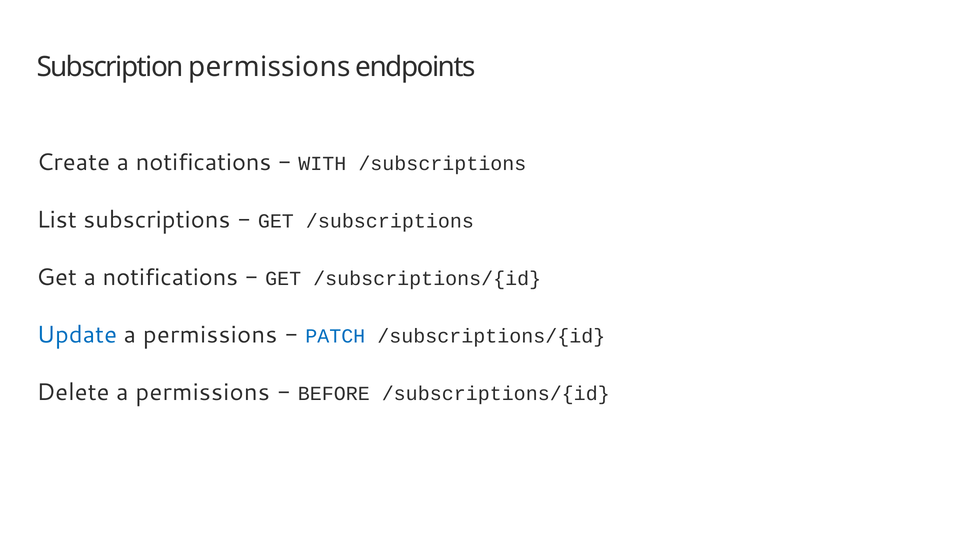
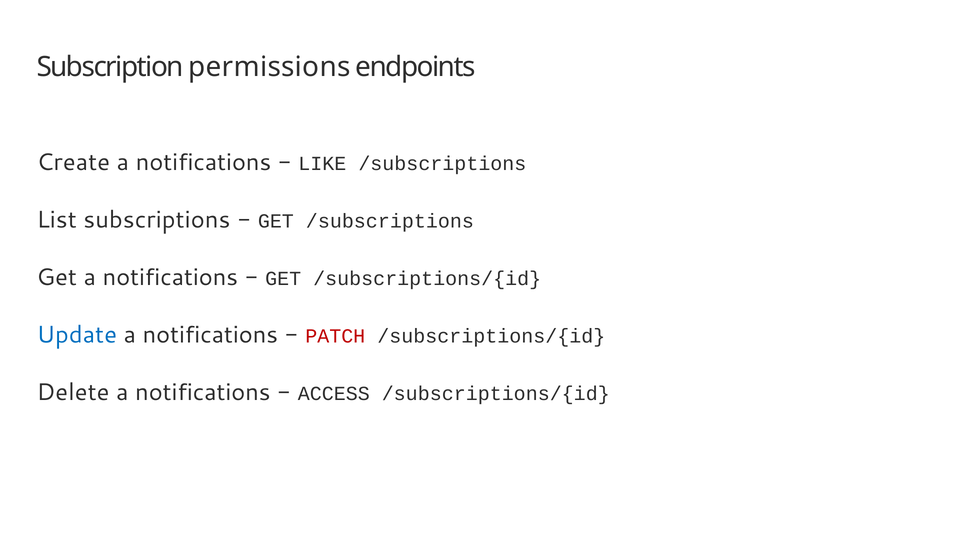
WITH: WITH -> LIKE (322, 163)
permissions: permissions -> notifications (210, 334)
PATCH colour: blue -> red (335, 336)
Delete a permissions: permissions -> notifications (203, 392)
BEFORE: BEFORE -> ACCESS (334, 393)
